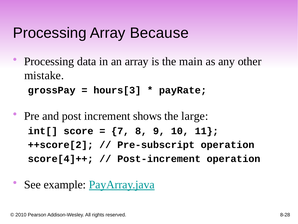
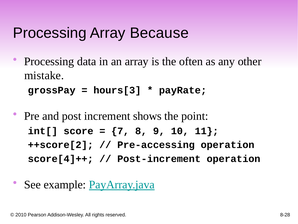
main: main -> often (191, 61)
large: large -> point (195, 116)
Pre-subscript: Pre-subscript -> Pre-accessing (156, 145)
